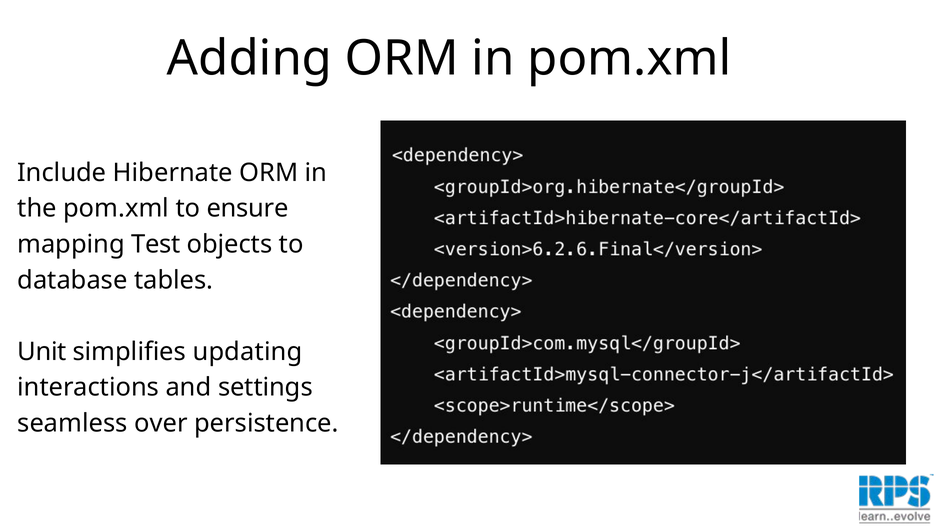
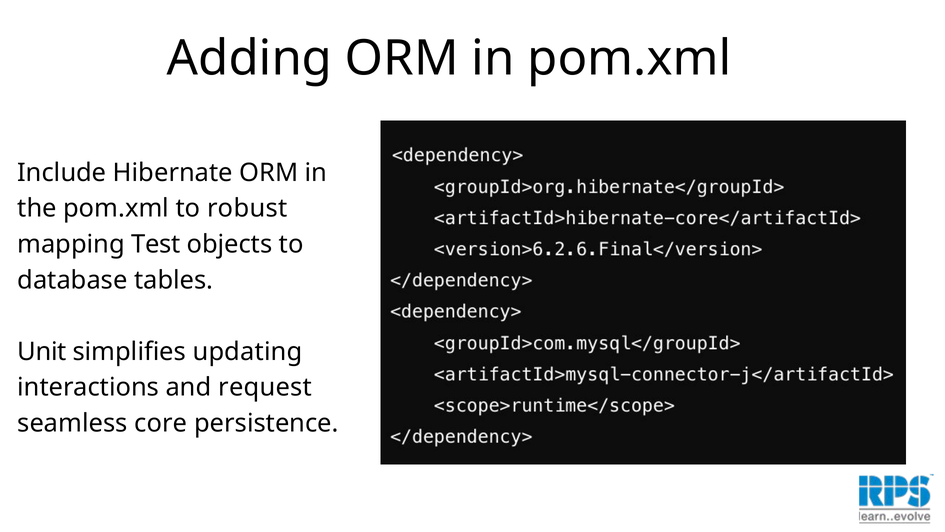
ensure: ensure -> robust (247, 208)
settings: settings -> request (265, 387)
over: over -> core (161, 423)
